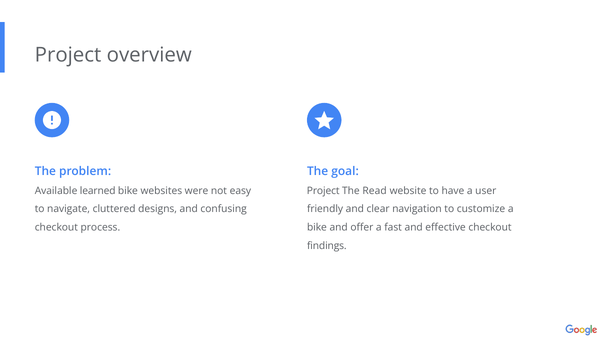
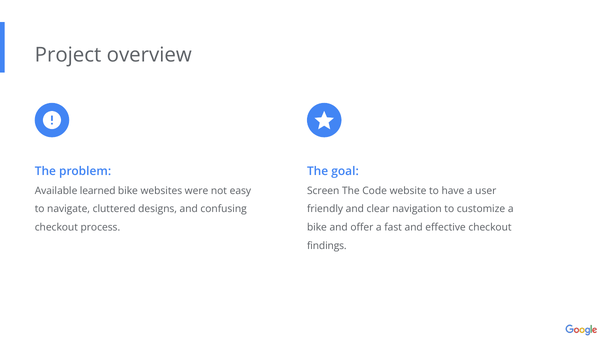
Project: Project -> Screen (323, 191)
Read: Read -> Code (375, 191)
